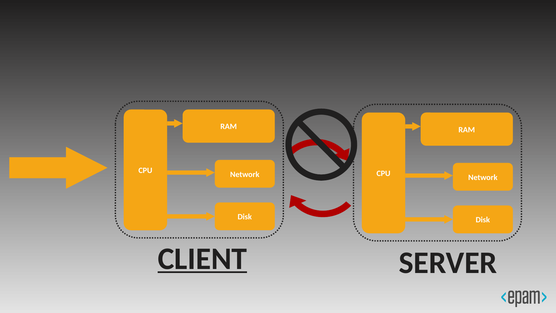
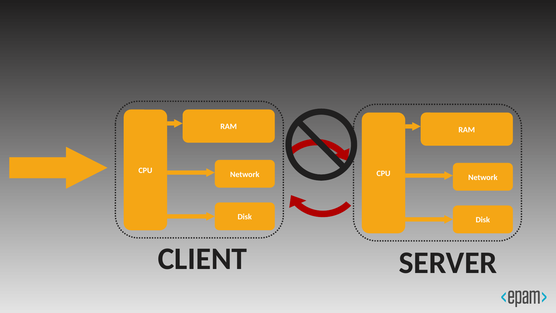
CLIENT underline: present -> none (202, 259)
